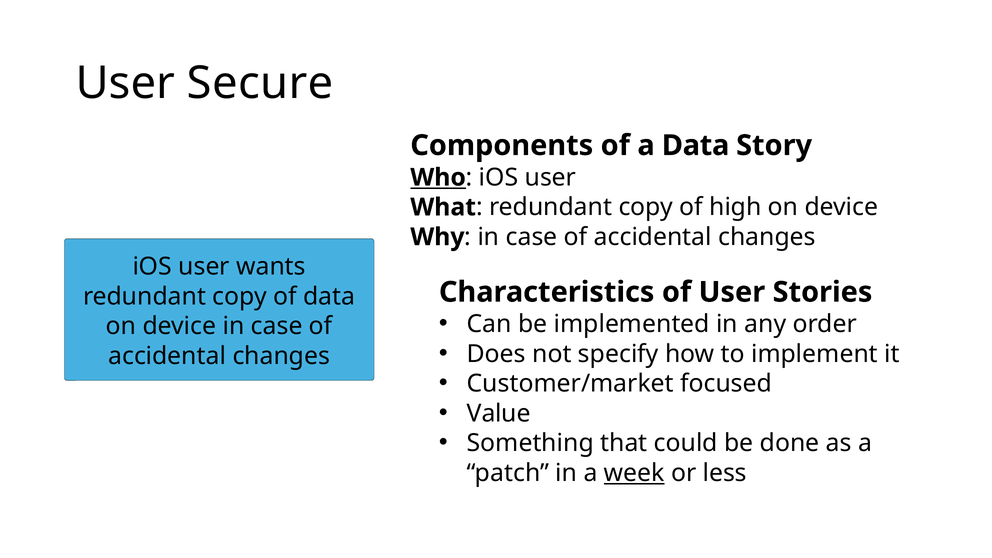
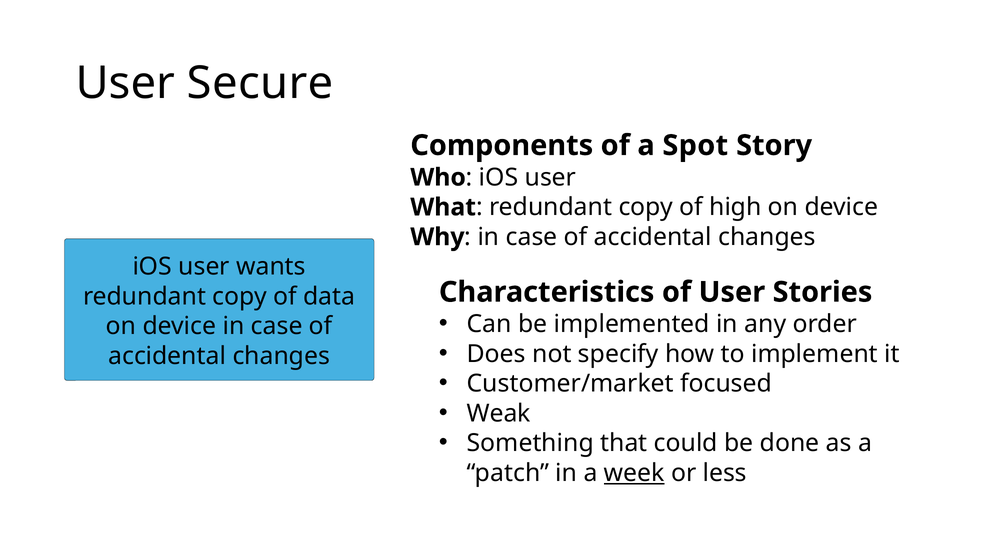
a Data: Data -> Spot (695, 145)
Who underline: present -> none (438, 177)
Value: Value -> Weak (499, 413)
